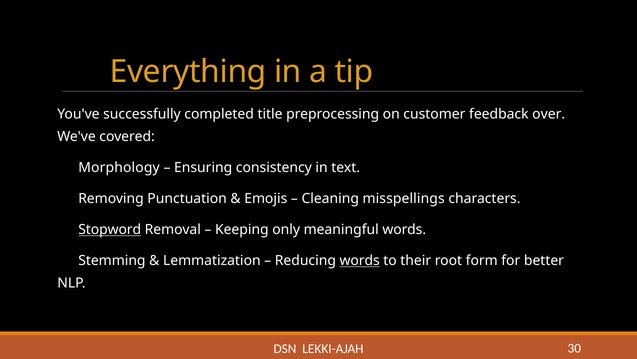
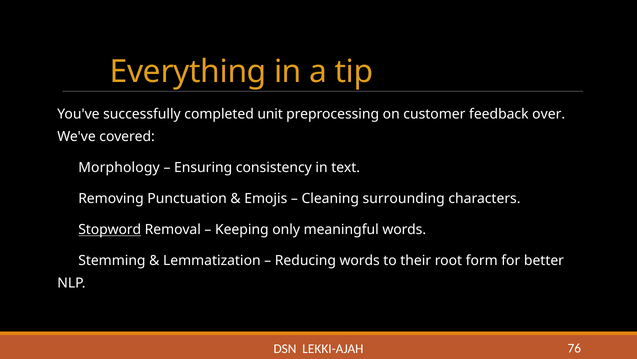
title: title -> unit (270, 114)
misspellings: misspellings -> surrounding (404, 198)
words underline: present -> none (360, 260)
30: 30 -> 76 (574, 348)
